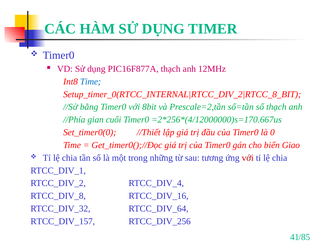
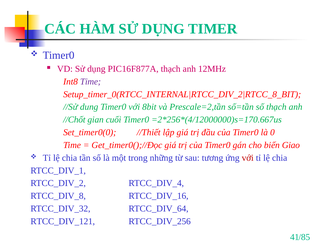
Time colour: blue -> purple (91, 82)
bằng: bằng -> dung (89, 107)
//Phía: //Phía -> //Chốt (74, 120)
RTCC_DIV_157: RTCC_DIV_157 -> RTCC_DIV_121 (63, 222)
